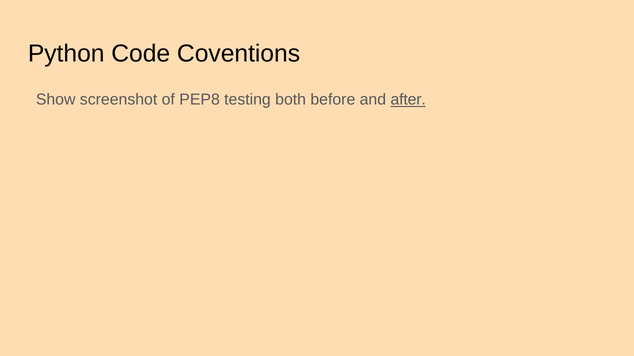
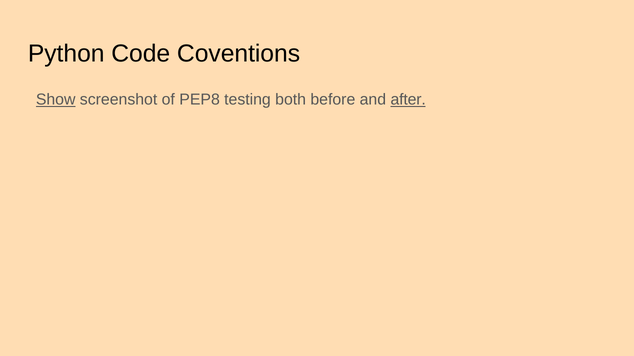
Show underline: none -> present (56, 100)
